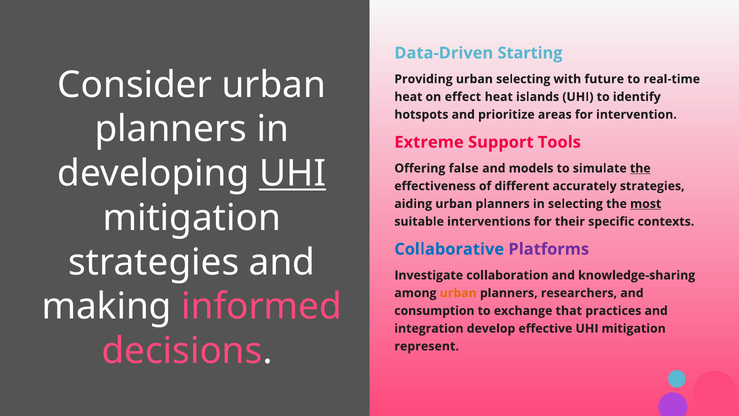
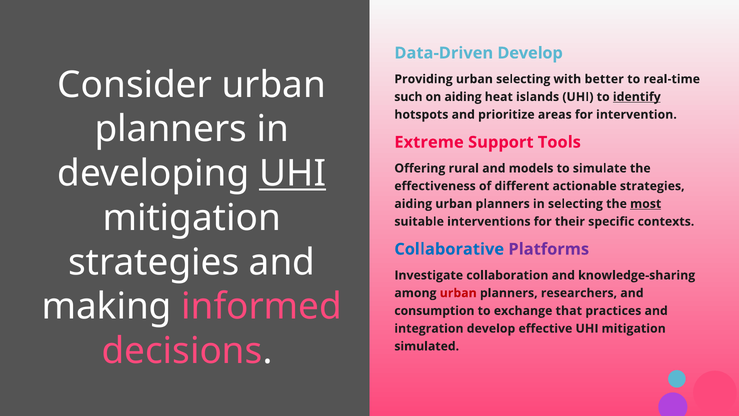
Data-Driven Starting: Starting -> Develop (530, 53)
future: future -> better (604, 79)
heat: heat -> such (408, 97)
on effect: effect -> aiding (463, 97)
identify underline: none -> present (637, 97)
false: false -> rural (464, 168)
the underline: present -> none (640, 168)
accurately: accurately -> actionable (585, 186)
urban colour: orange -> red (458, 293)
represent: represent -> simulated (427, 346)
